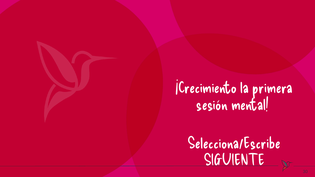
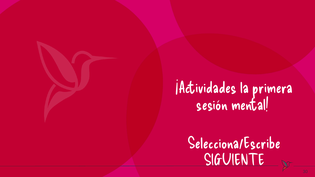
¡Crecimiento: ¡Crecimiento -> ¡Actividades (206, 88)
